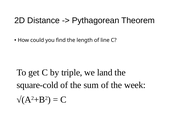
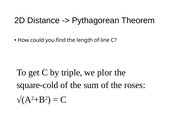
land: land -> plor (105, 72)
week: week -> roses (135, 85)
